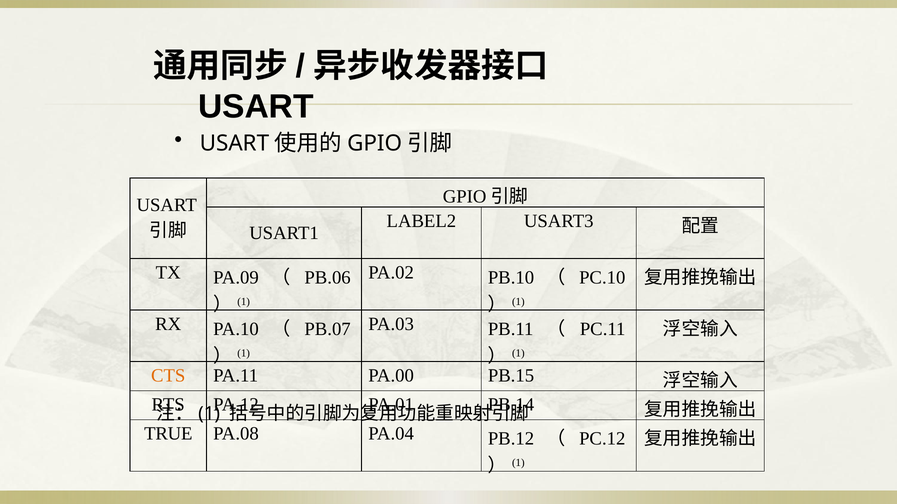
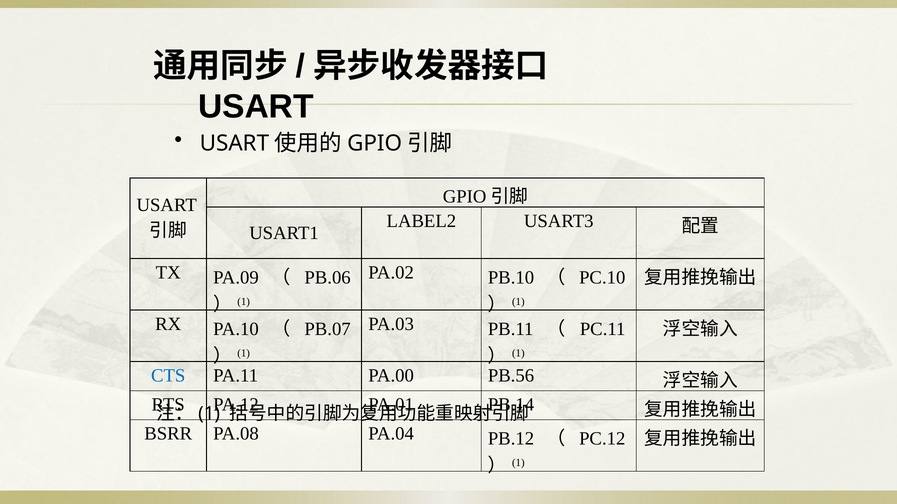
CTS colour: orange -> blue (168, 376)
PB.15: PB.15 -> PB.56 (511, 376)
TRUE: TRUE -> BSRR (168, 434)
